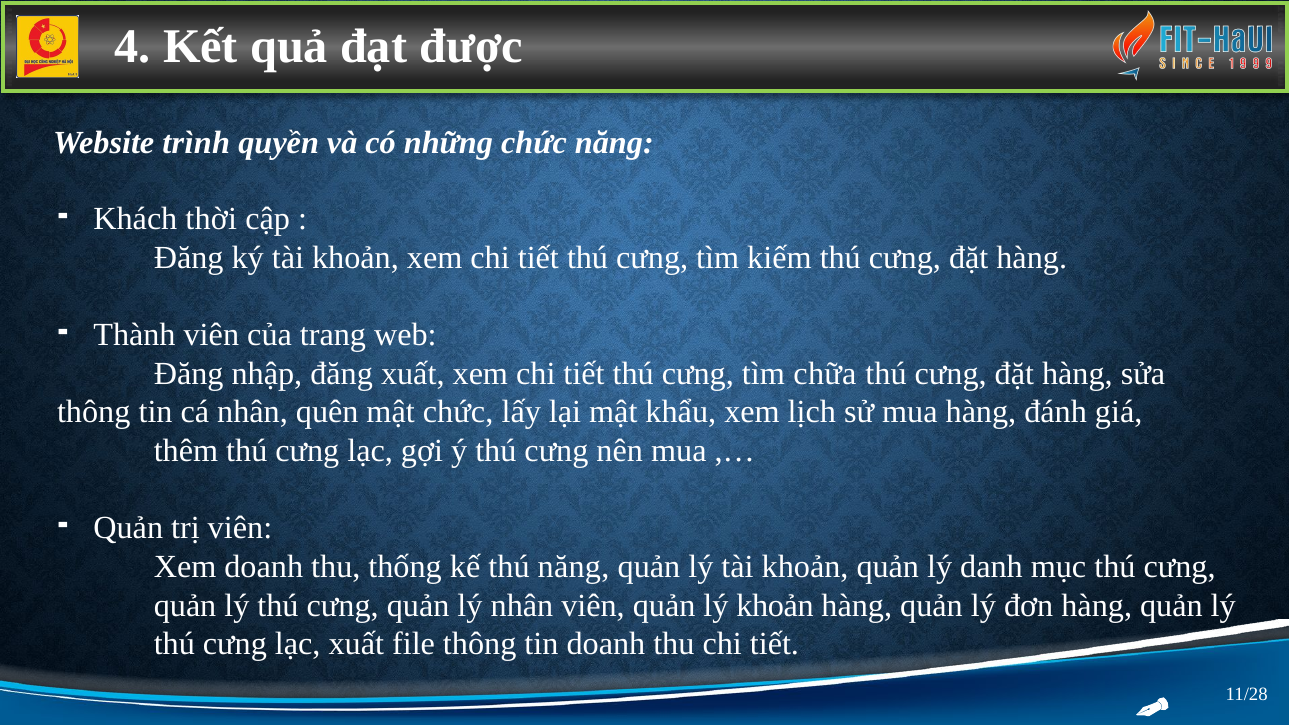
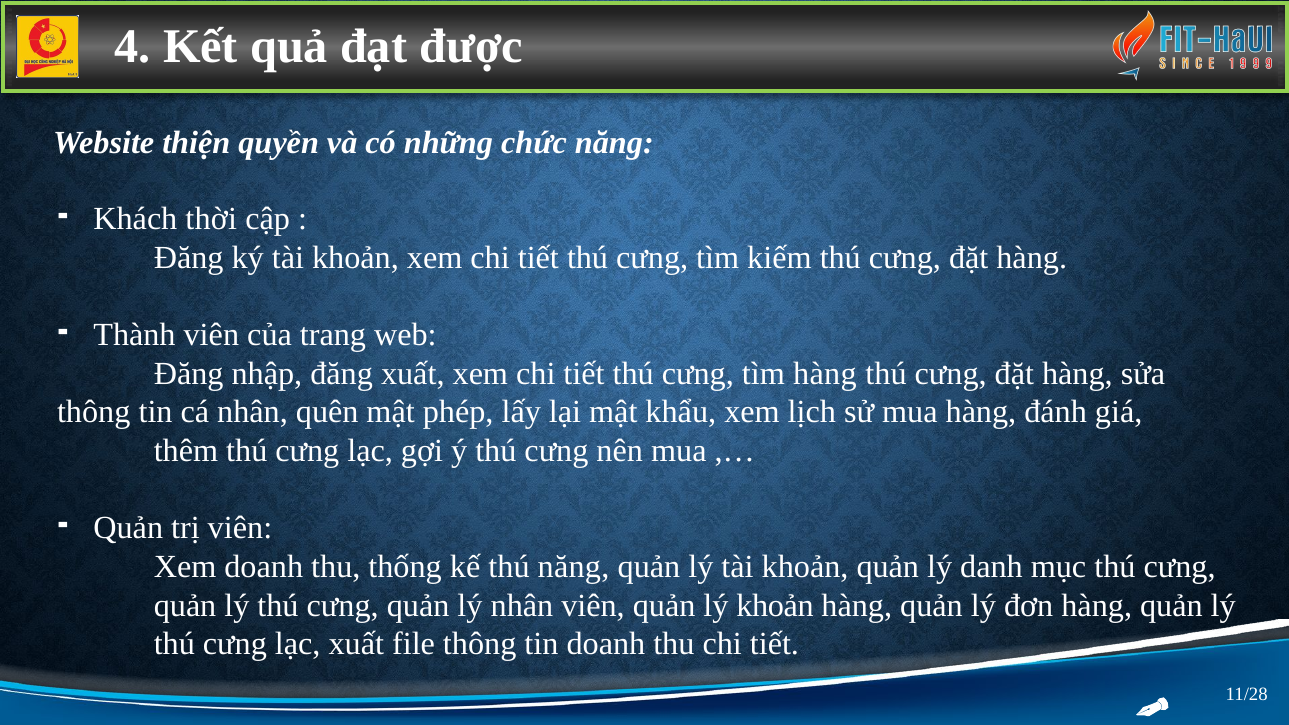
trình: trình -> thiện (196, 142)
tìm chữa: chữa -> hàng (825, 373)
mật chức: chức -> phép (458, 412)
